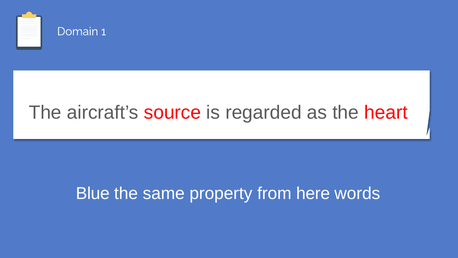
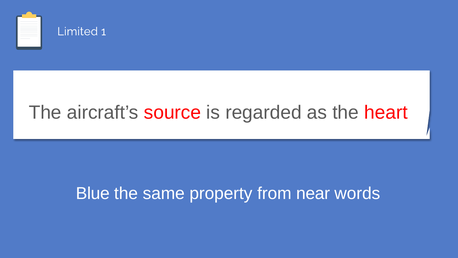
Domain: Domain -> Limited (78, 31)
here: here -> near (313, 193)
